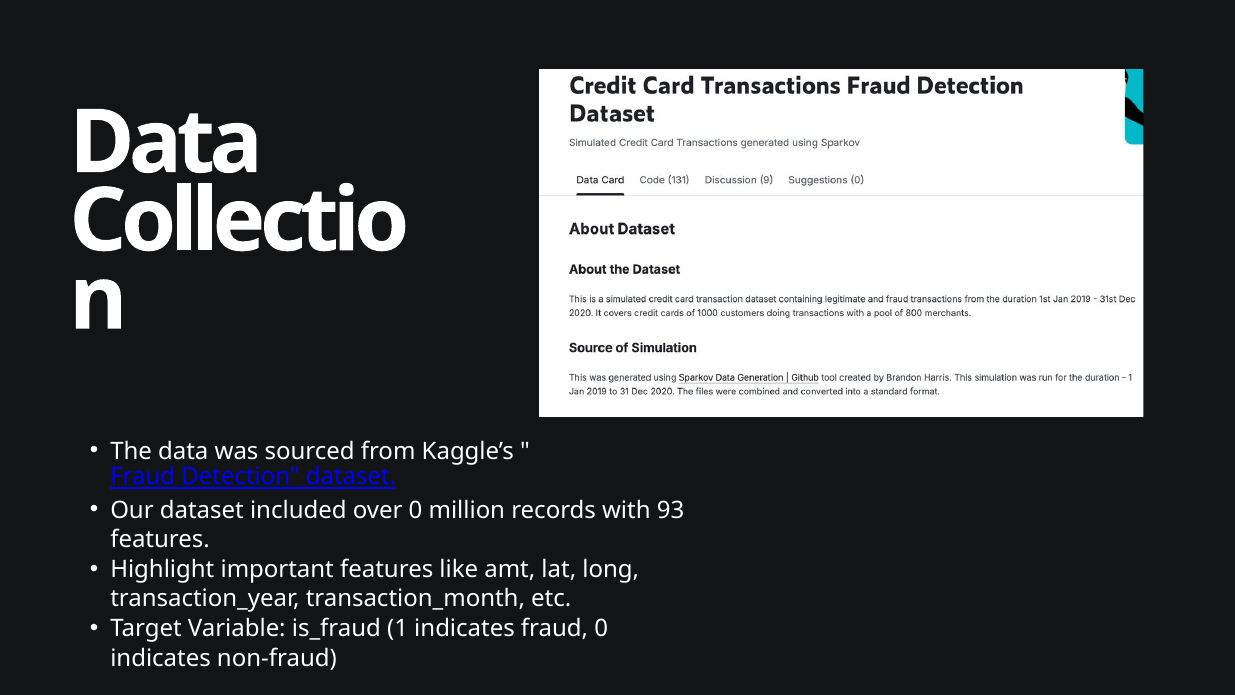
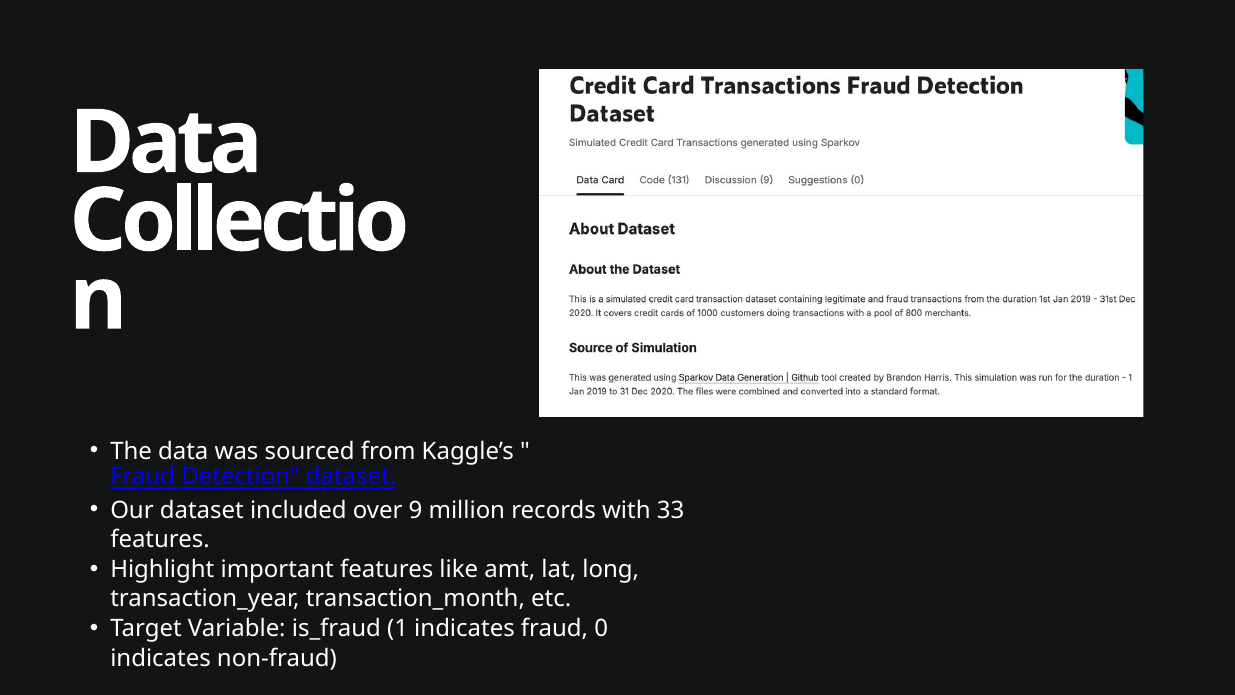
over 0: 0 -> 9 (416, 510)
93: 93 -> 33 (671, 510)
